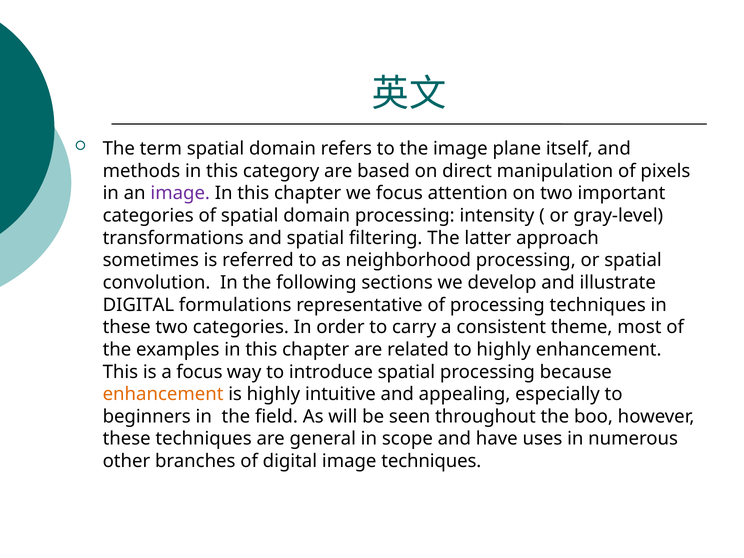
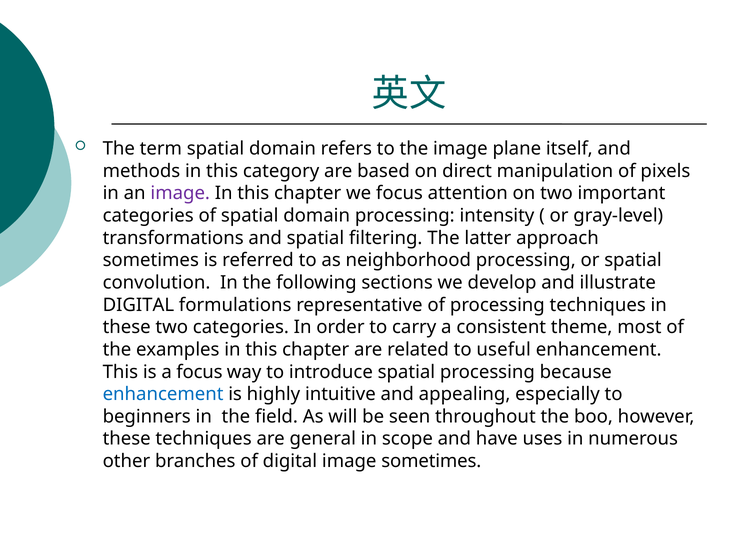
to highly: highly -> useful (504, 350)
enhancement colour: orange -> blue (163, 394)
image techniques: techniques -> sometimes (431, 461)
